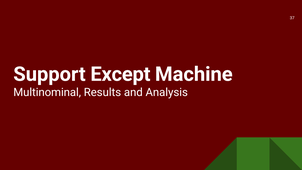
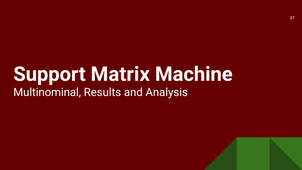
Except: Except -> Matrix (120, 74)
